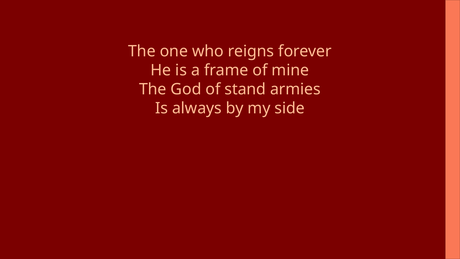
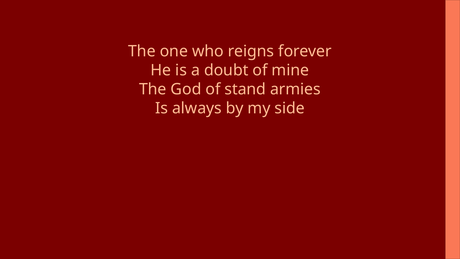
frame: frame -> doubt (226, 70)
